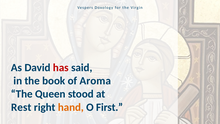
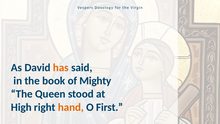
has colour: red -> orange (61, 67)
Aroma: Aroma -> Mighty (95, 81)
Rest: Rest -> High (21, 107)
